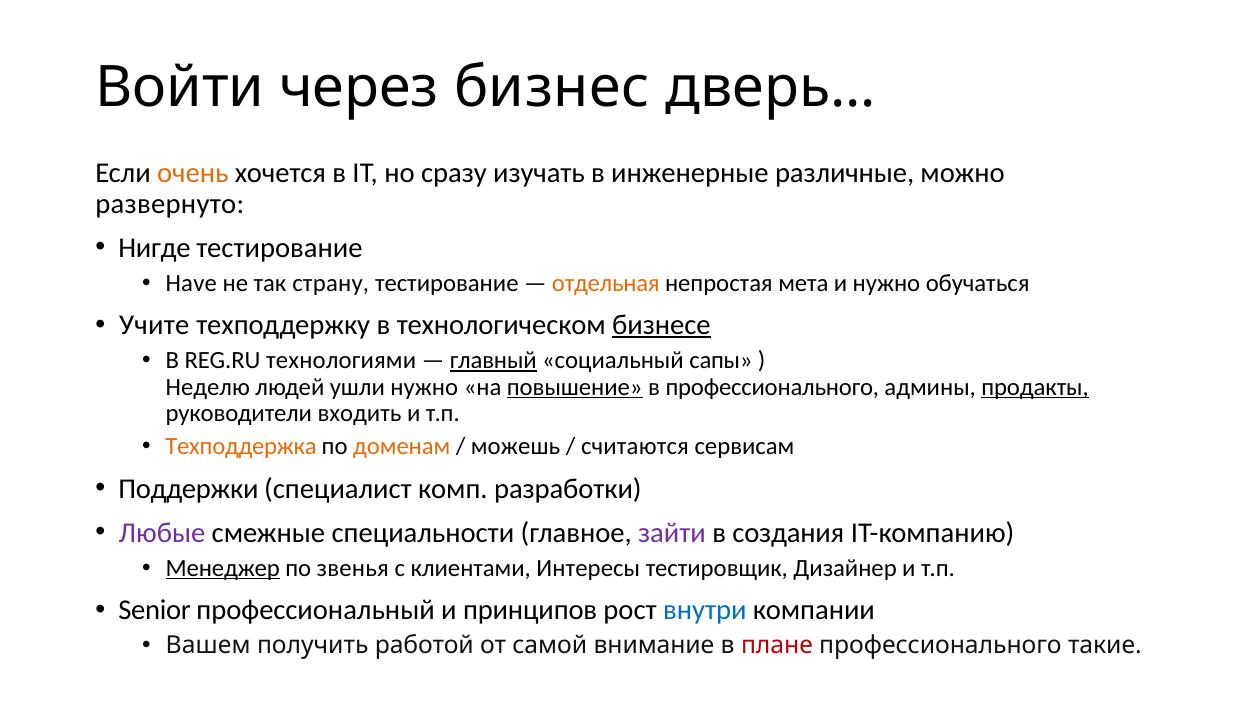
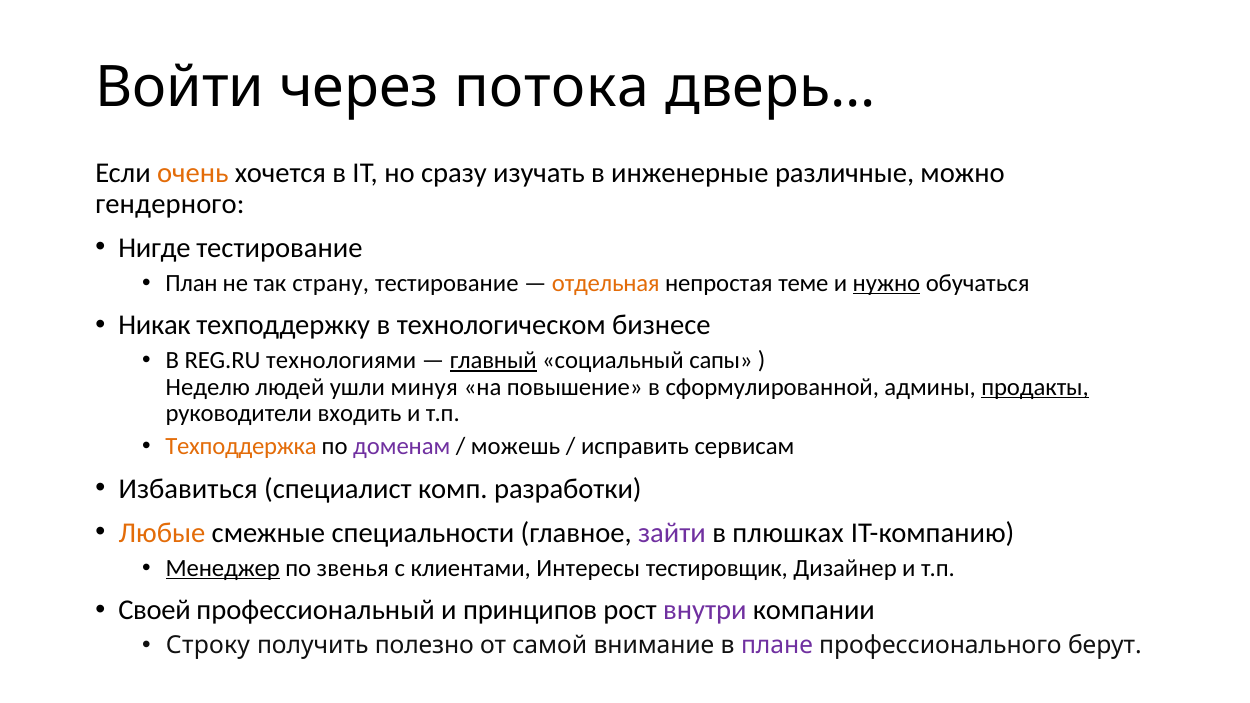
бизнес: бизнес -> потока (552, 87)
развернуто: развернуто -> гендерного (170, 204)
Have: Have -> План (191, 283)
мета: мета -> теме (803, 283)
нужно underline: none -> present (886, 283)
Учите: Учите -> Никак (155, 325)
бизнесе underline: present -> none (661, 325)
ушли нужно: нужно -> минуя (424, 387)
повышение underline: present -> none (575, 387)
в профессионального: профессионального -> сформулированной (772, 387)
доменам colour: orange -> purple (402, 447)
считаются: считаются -> исправить (635, 447)
Поддержки: Поддержки -> Избавиться (188, 489)
Любые colour: purple -> orange (162, 533)
создания: создания -> плюшках (788, 533)
Senior: Senior -> Своей (155, 610)
внутри colour: blue -> purple (705, 610)
Вашем: Вашем -> Строку (208, 645)
работой: работой -> полезно (424, 645)
плане colour: red -> purple (777, 645)
такие: такие -> берут (1105, 645)
